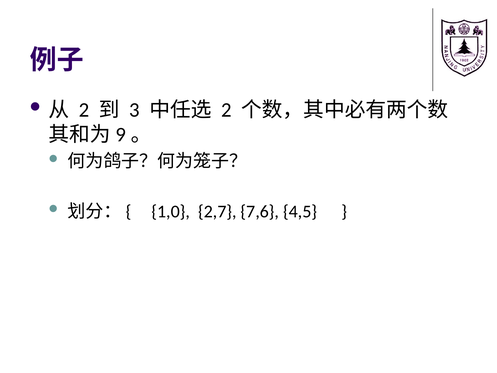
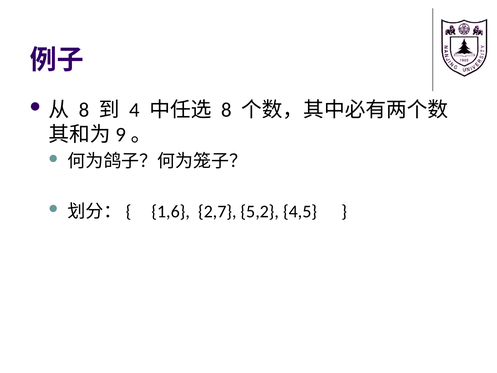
2: 2 -> 8 (84, 110)
3: 3 -> 4 (134, 110)
2: 2 -> 8 (226, 110)
1,0: 1,0 -> 1,6 (171, 211)
7,6: 7,6 -> 5,2 (260, 211)
